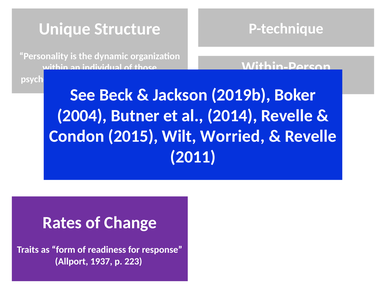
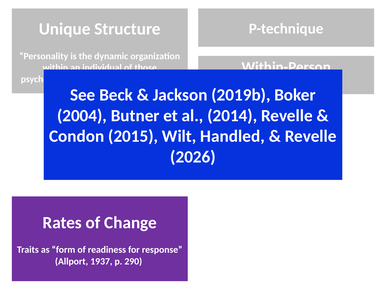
Worried: Worried -> Handled (233, 136)
2011: 2011 -> 2026 (193, 157)
223: 223 -> 290 (133, 261)
